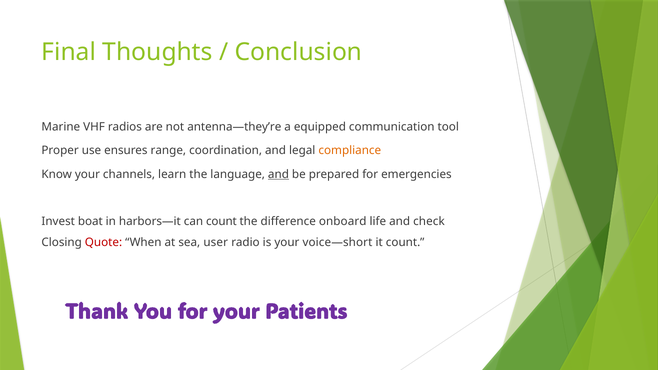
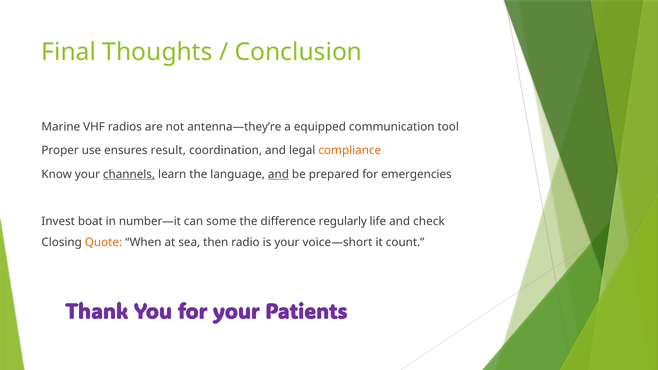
range: range -> result (168, 151)
channels underline: none -> present (129, 174)
harbors—it: harbors—it -> number—it (150, 222)
can count: count -> some (221, 222)
onboard: onboard -> regularly (343, 222)
Quote colour: red -> orange (104, 243)
user: user -> then (216, 243)
